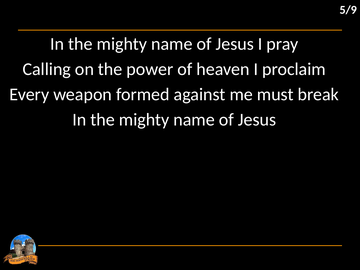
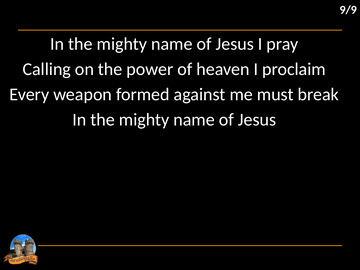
5/9: 5/9 -> 9/9 (348, 10)
